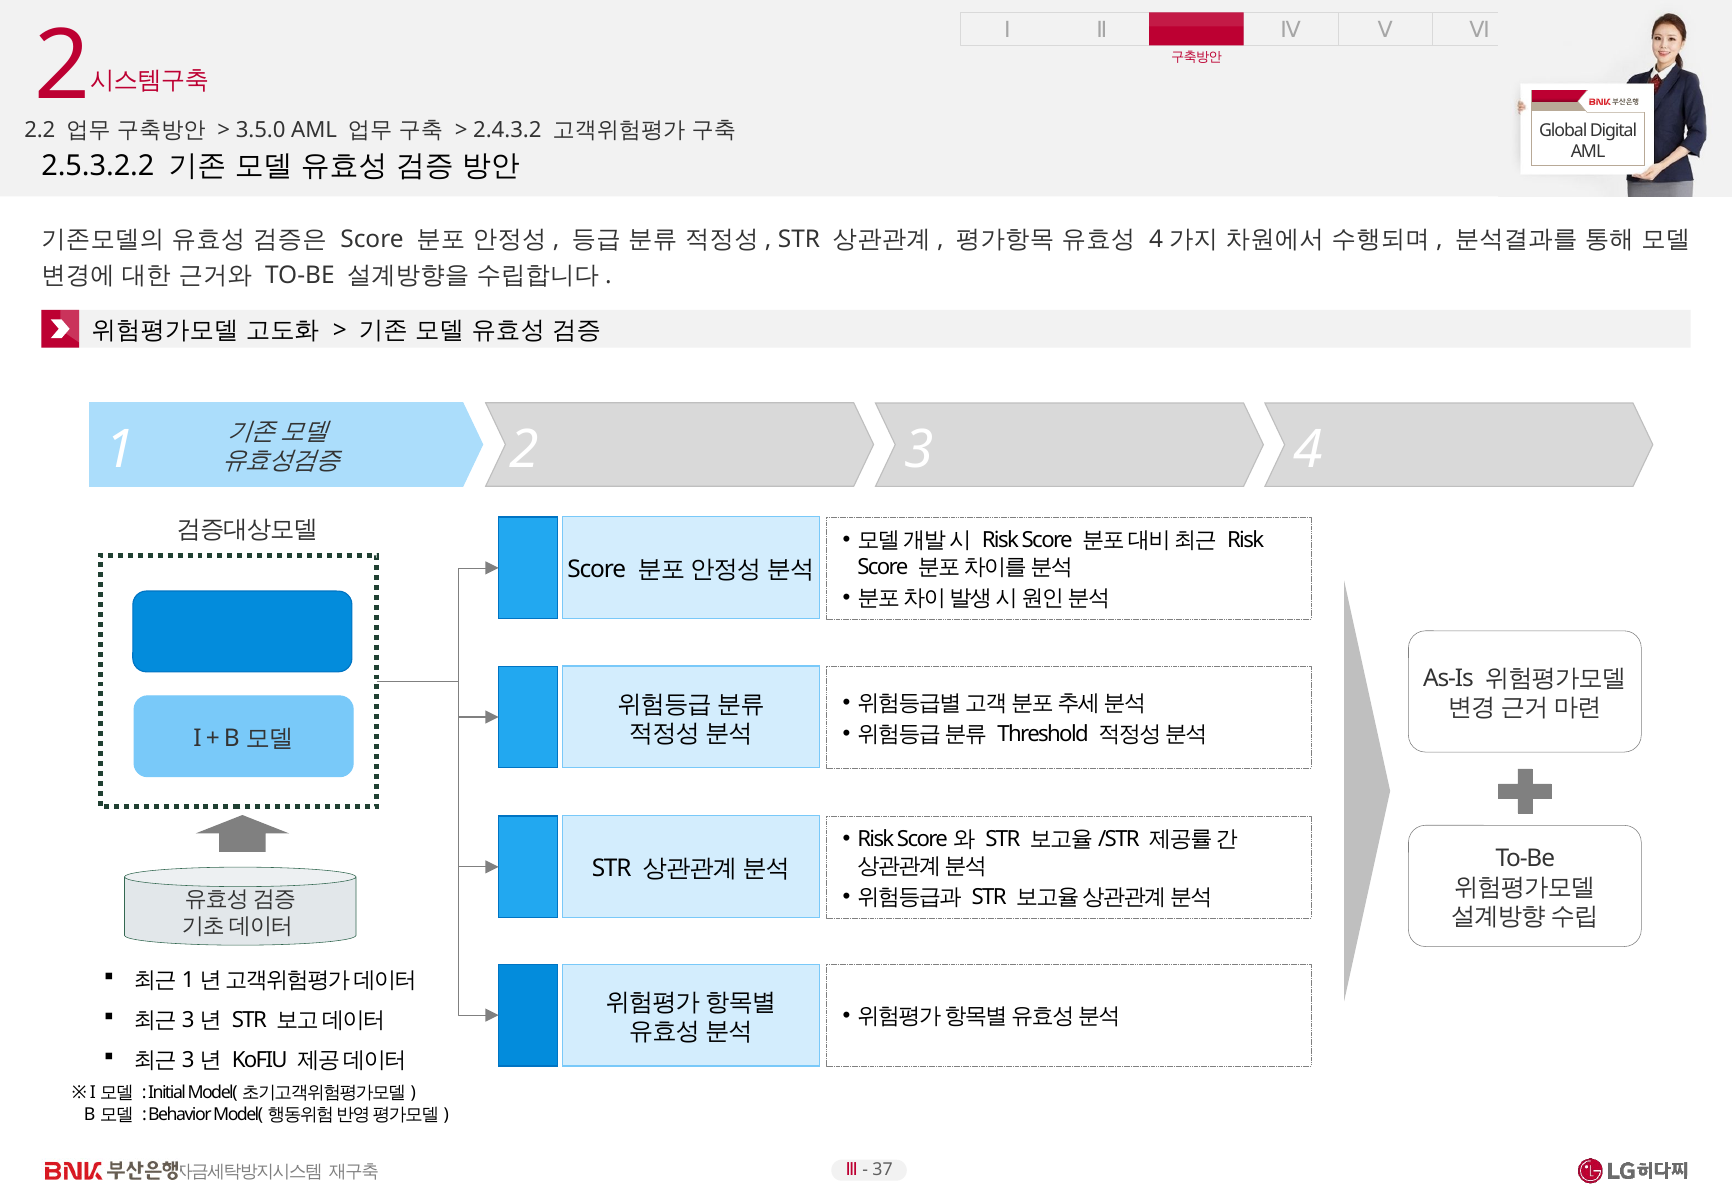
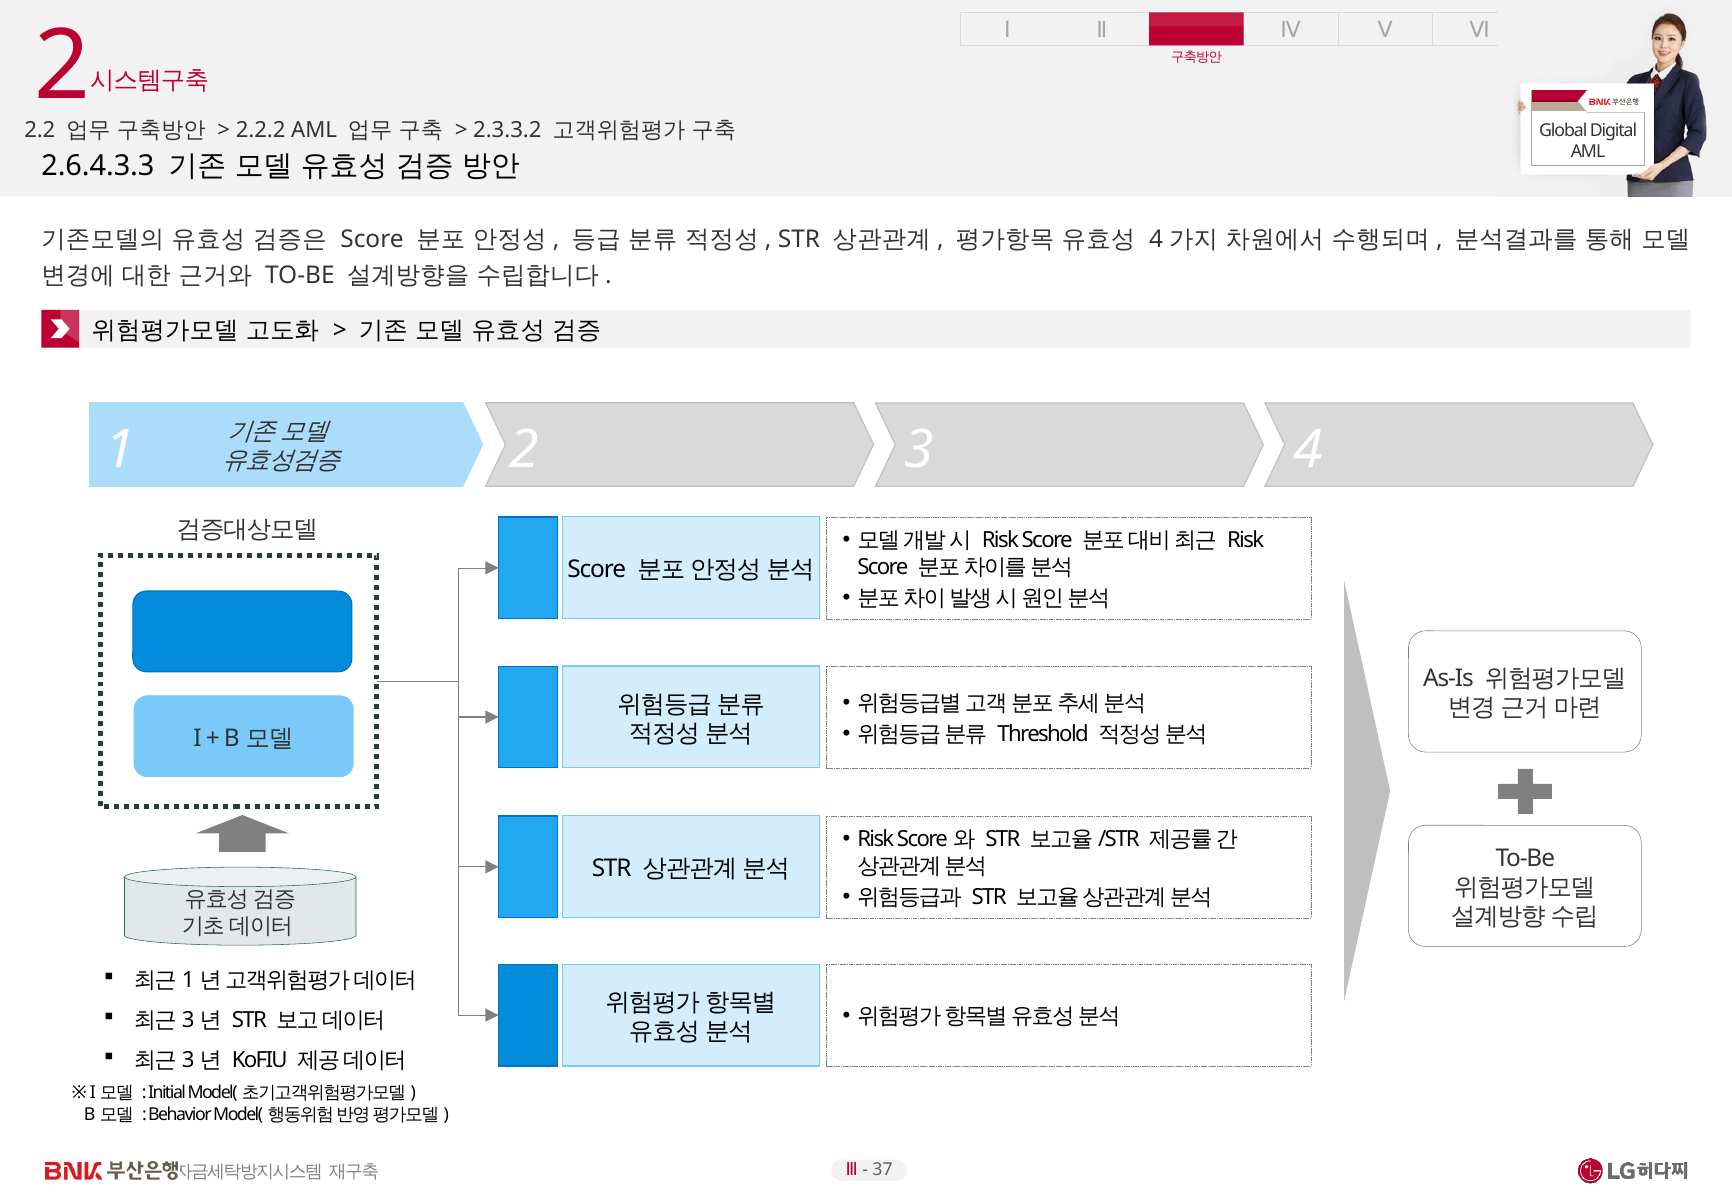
3.5.0: 3.5.0 -> 2.2.2 (261, 130)
2.4.3.2: 2.4.3.2 -> 2.3.3.2 (507, 130)
2.5.3.2.2: 2.5.3.2.2 -> 2.6.4.3.3 (98, 166)
